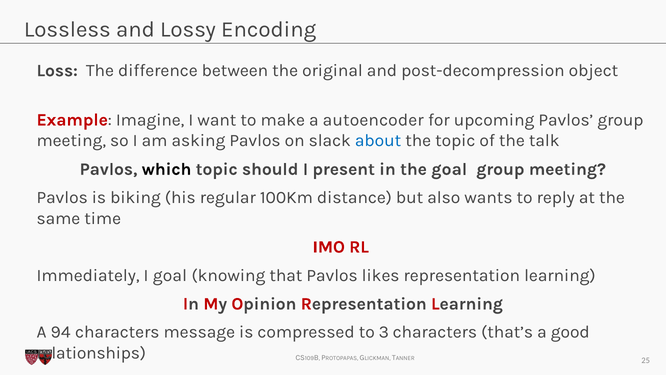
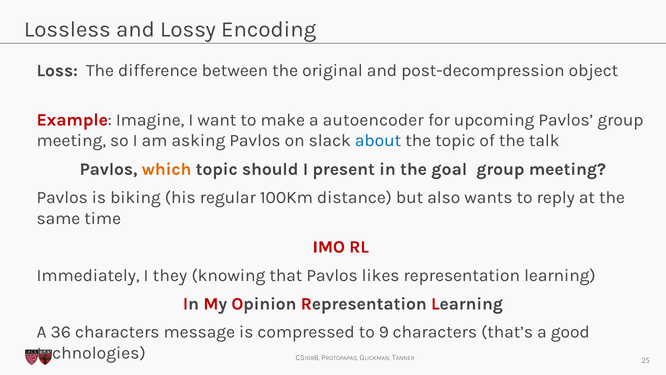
which colour: black -> orange (167, 169)
I goal: goal -> they (170, 275)
94: 94 -> 36 (61, 332)
3: 3 -> 9 (384, 332)
relationships: relationships -> technologies (91, 353)
